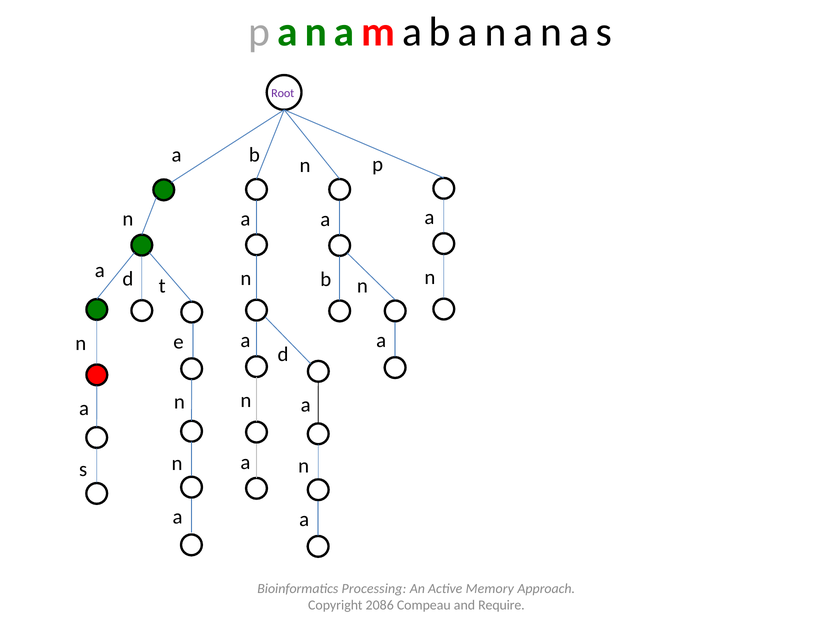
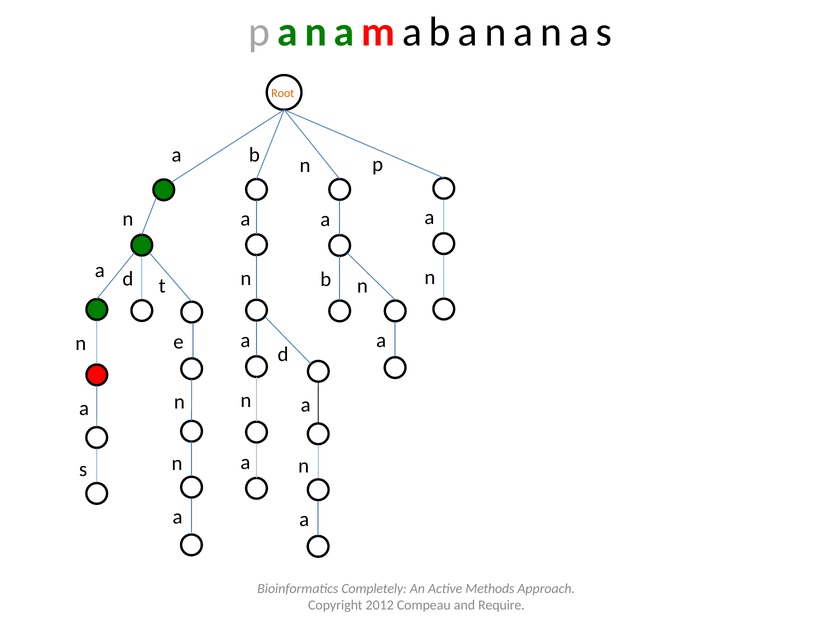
Root colour: purple -> orange (283, 93)
Processing: Processing -> Completely (374, 588)
Memory: Memory -> Methods (490, 588)
2086: 2086 -> 2012 (380, 605)
